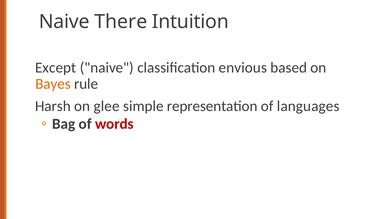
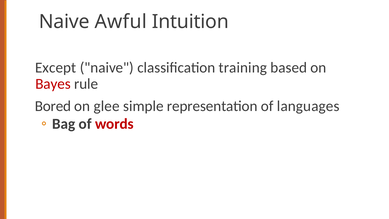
There: There -> Awful (121, 22)
envious: envious -> training (243, 68)
Bayes colour: orange -> red (53, 84)
Harsh: Harsh -> Bored (53, 106)
